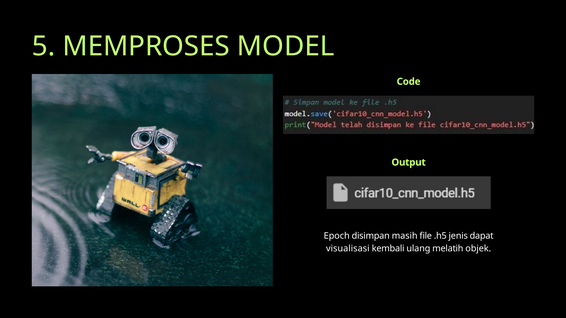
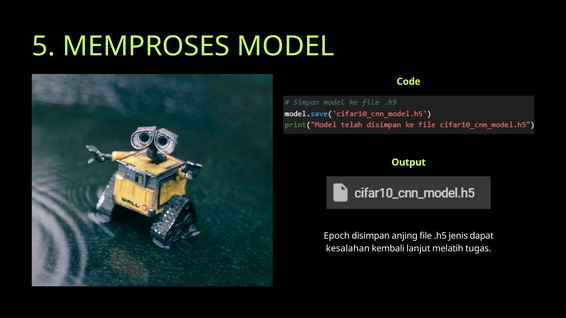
masih: masih -> anjing (405, 236)
visualisasi: visualisasi -> kesalahan (348, 249)
ulang: ulang -> lanjut (418, 249)
objek: objek -> tugas (478, 249)
